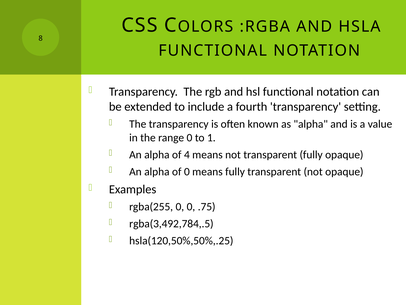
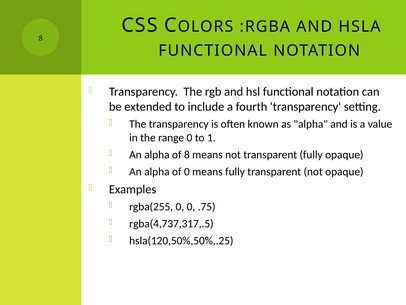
of 4: 4 -> 8 (187, 154)
rgba(3,492,784,.5: rgba(3,492,784,.5 -> rgba(4,737,317,.5 (171, 223)
